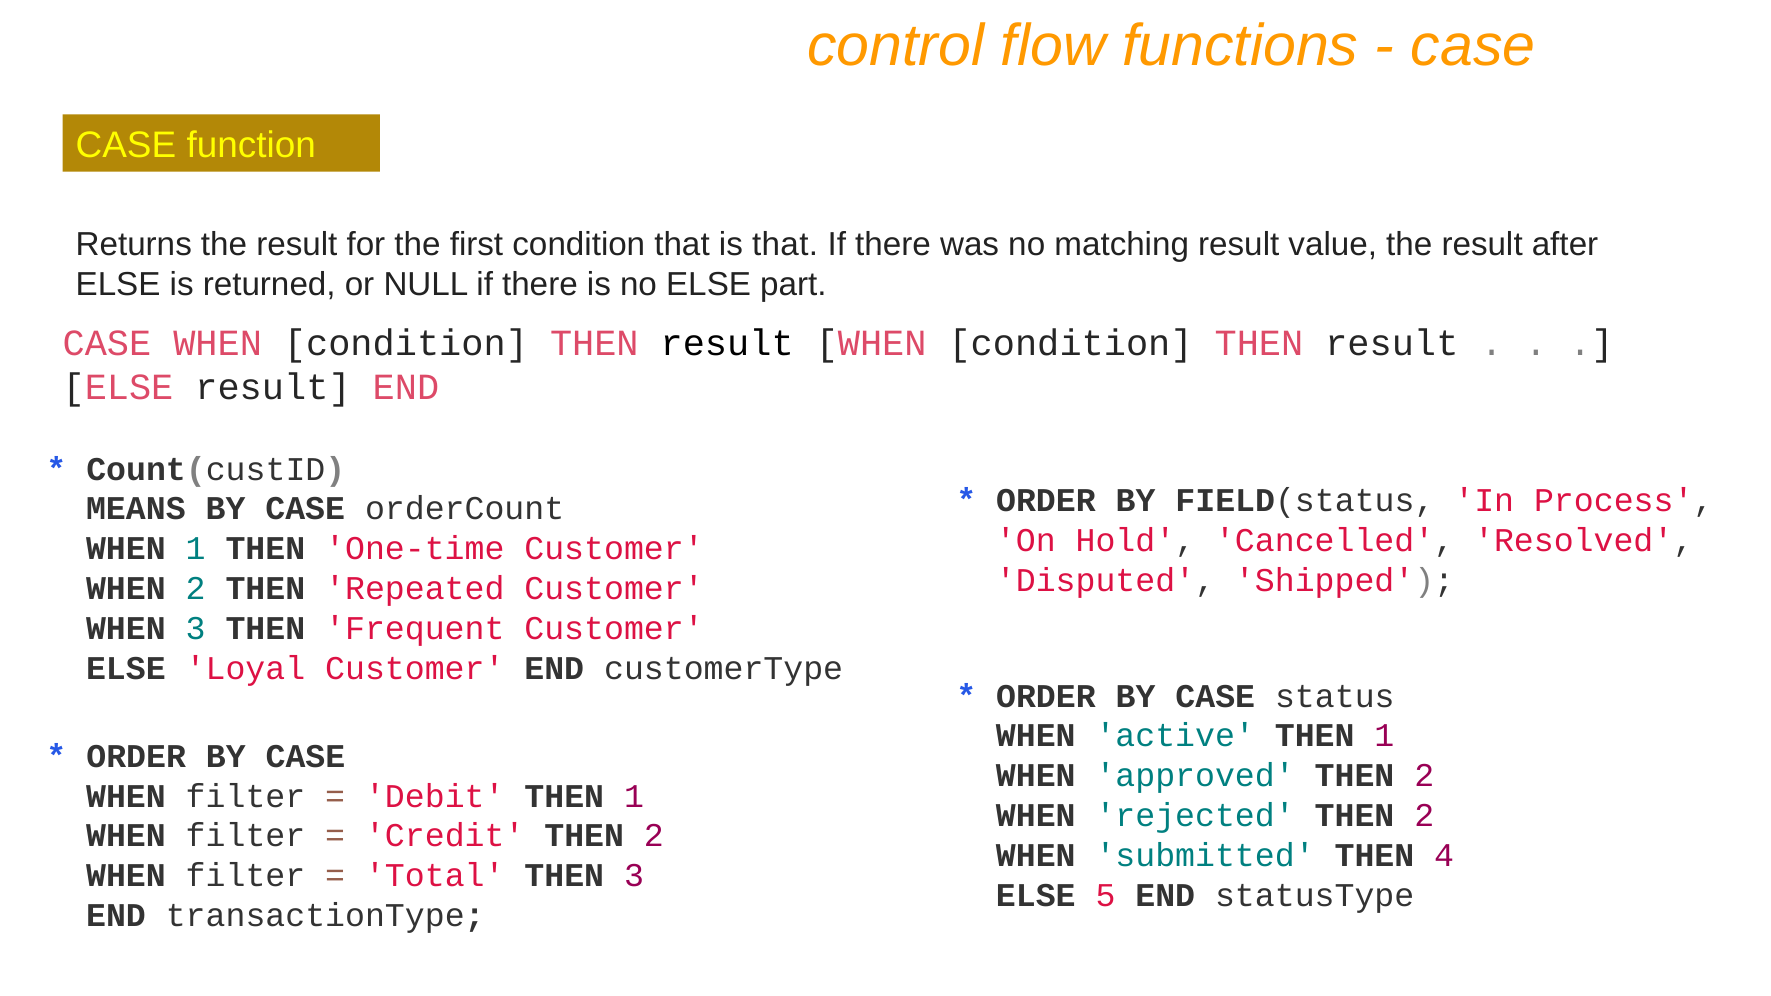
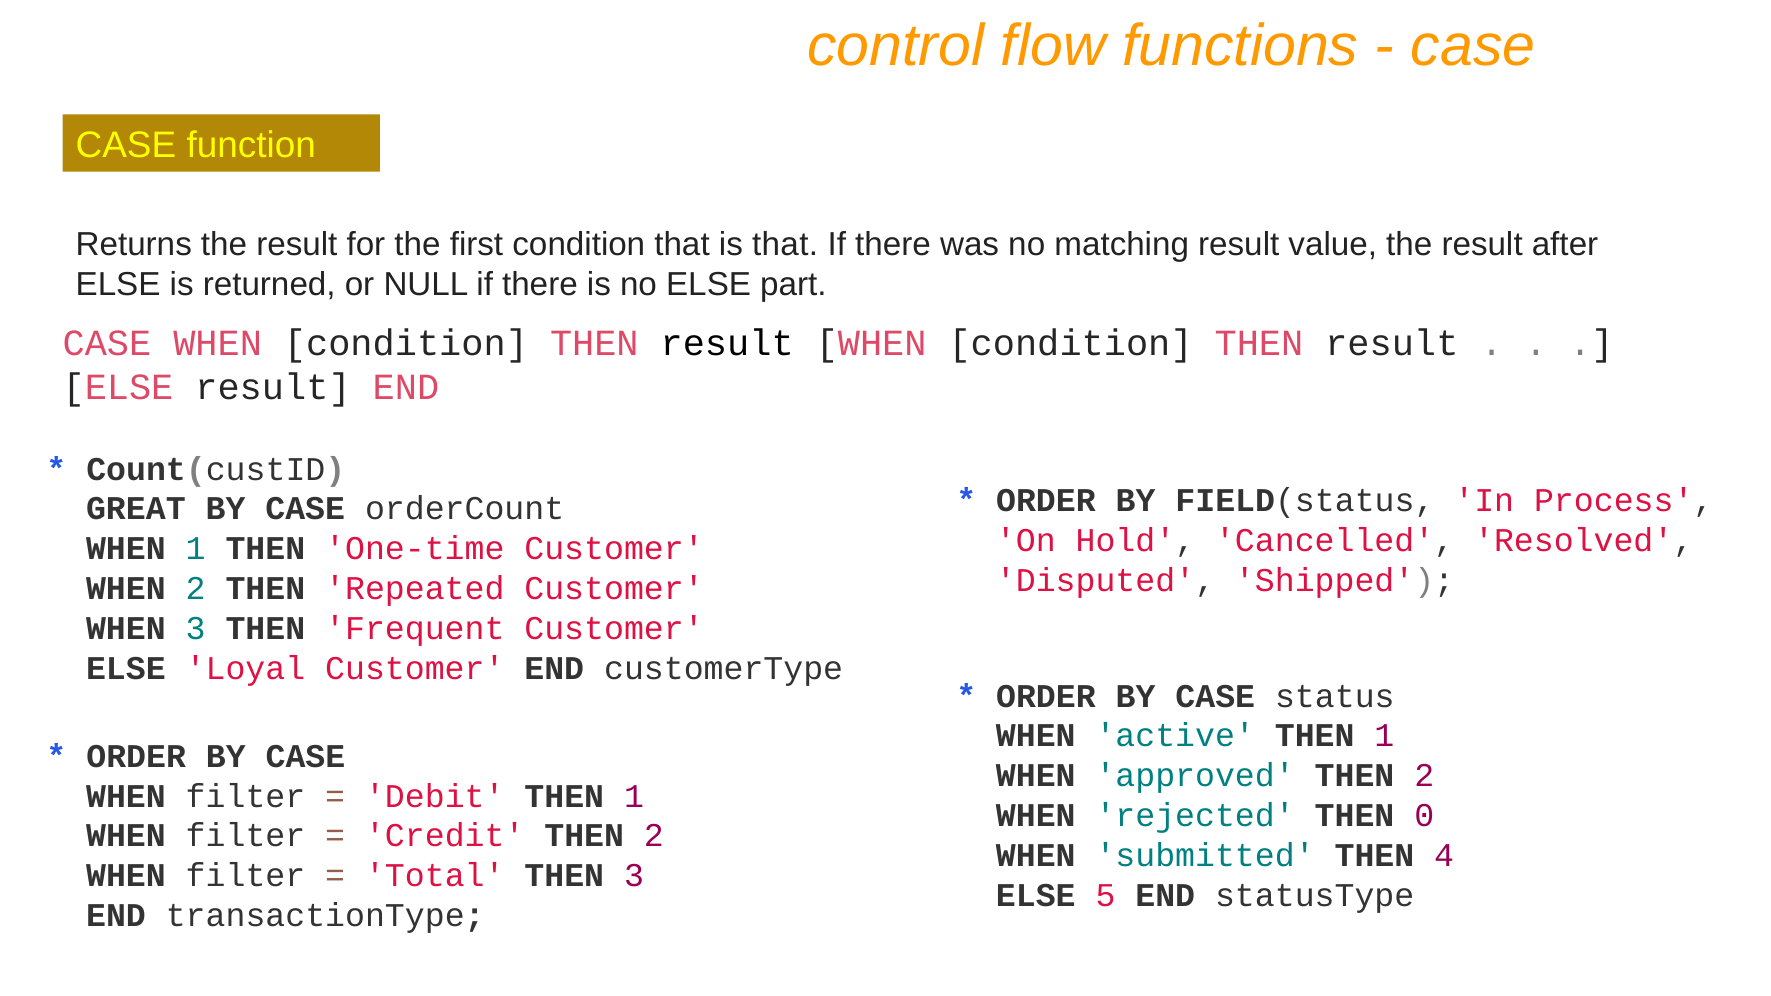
MEANS: MEANS -> GREAT (136, 509)
rejected THEN 2: 2 -> 0 (1424, 816)
